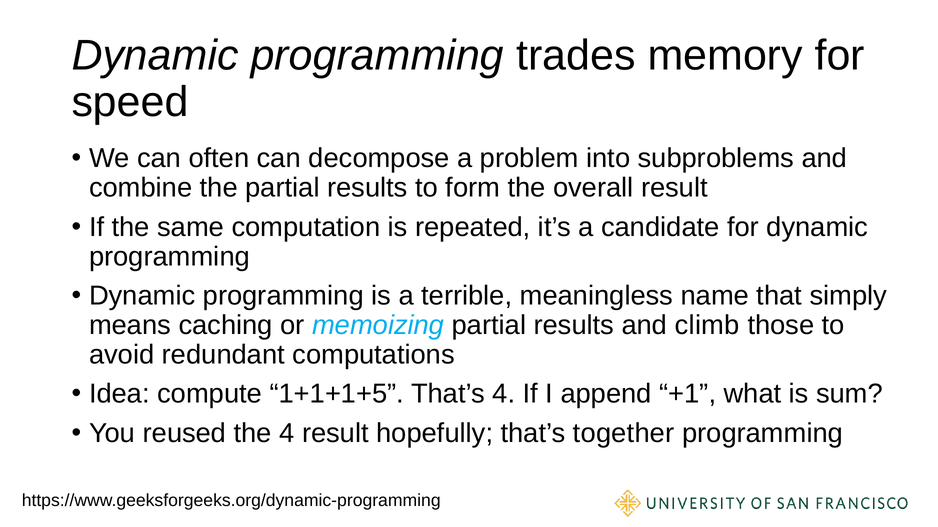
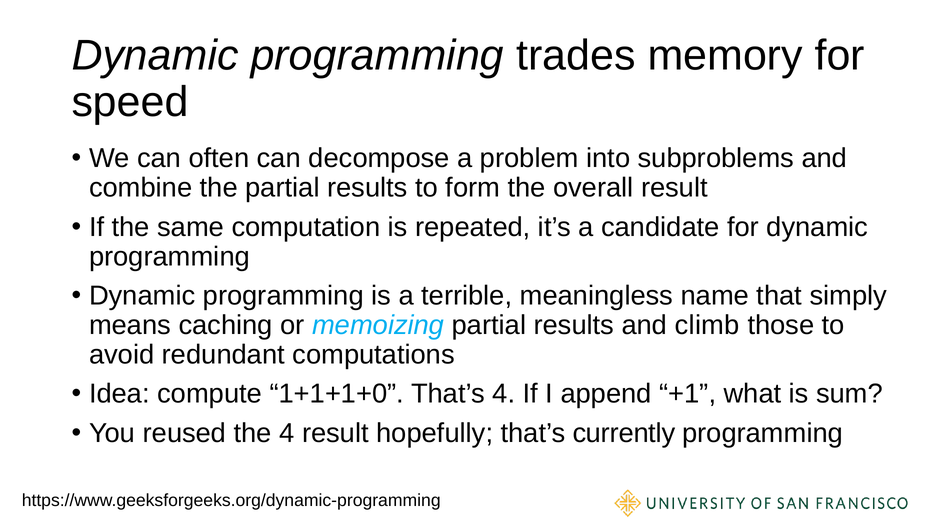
1+1+1+5: 1+1+1+5 -> 1+1+1+0 (337, 394)
together: together -> currently (624, 434)
